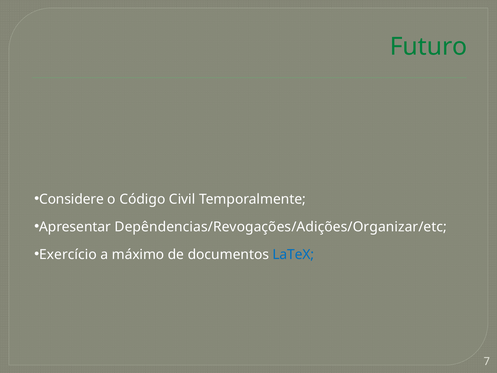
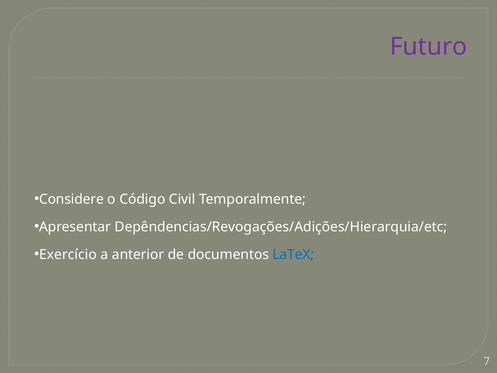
Futuro colour: green -> purple (429, 47)
Depêndencias/Revogações/Adições/Organizar/etc: Depêndencias/Revogações/Adições/Organizar/etc -> Depêndencias/Revogações/Adições/Hierarquia/etc (281, 227)
máximo: máximo -> anterior (138, 254)
